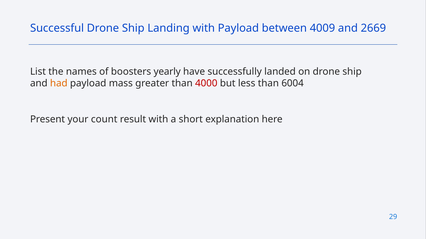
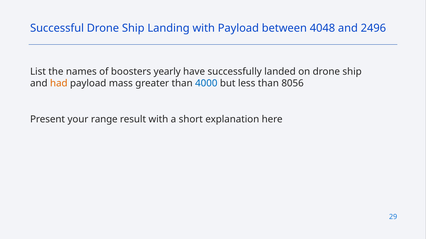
4009: 4009 -> 4048 (322, 28)
2669: 2669 -> 2496 (373, 28)
4000 colour: red -> blue (206, 84)
6004: 6004 -> 8056 (293, 84)
count: count -> range (104, 119)
